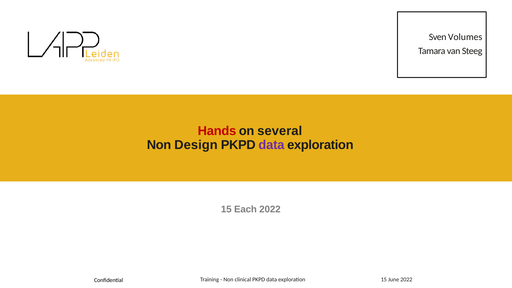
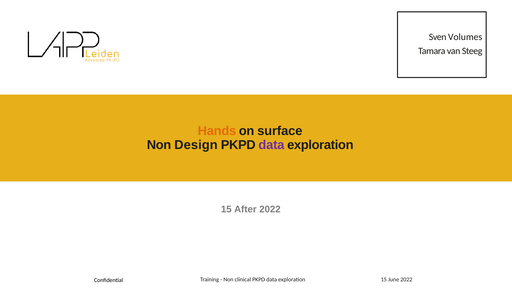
Hands colour: red -> orange (217, 131)
several: several -> surface (280, 131)
Each: Each -> After (245, 209)
